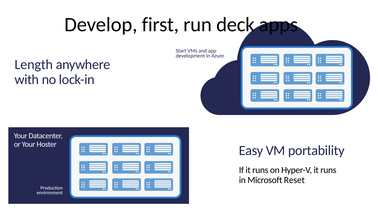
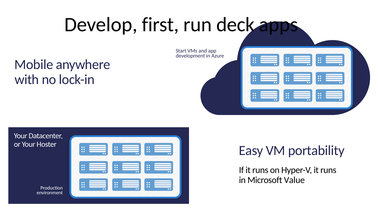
Length: Length -> Mobile (34, 64)
Reset: Reset -> Value (294, 180)
